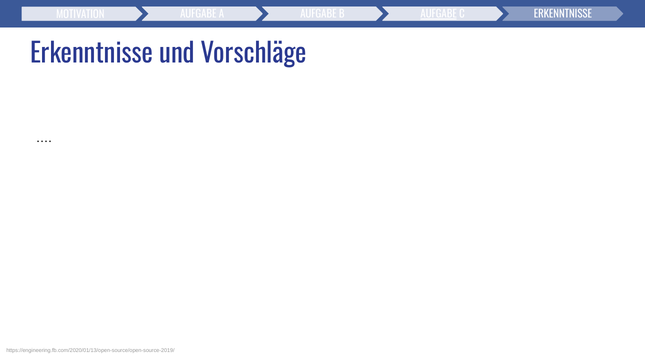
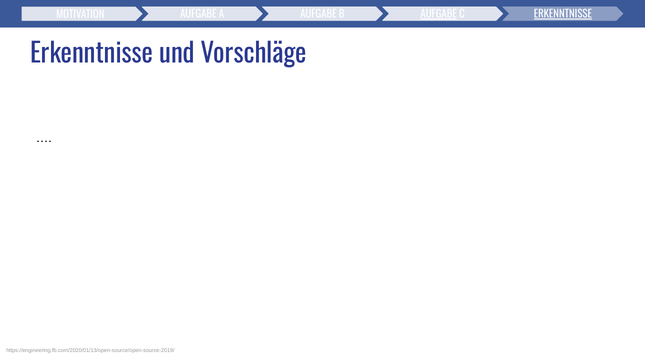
ERKENNTNISSE underline: none -> present (563, 14)
